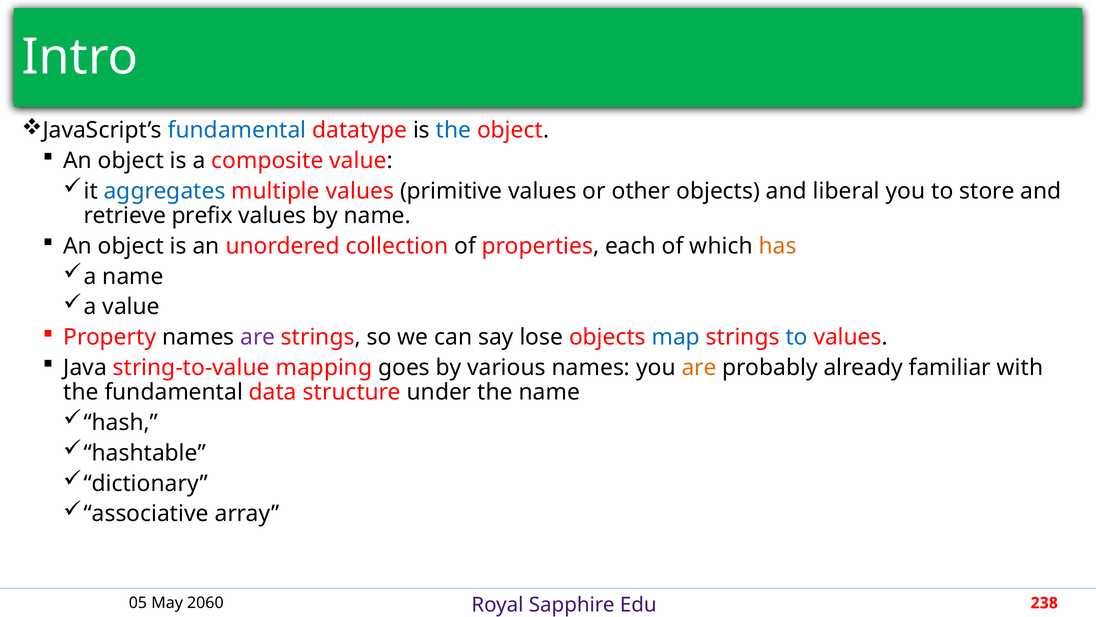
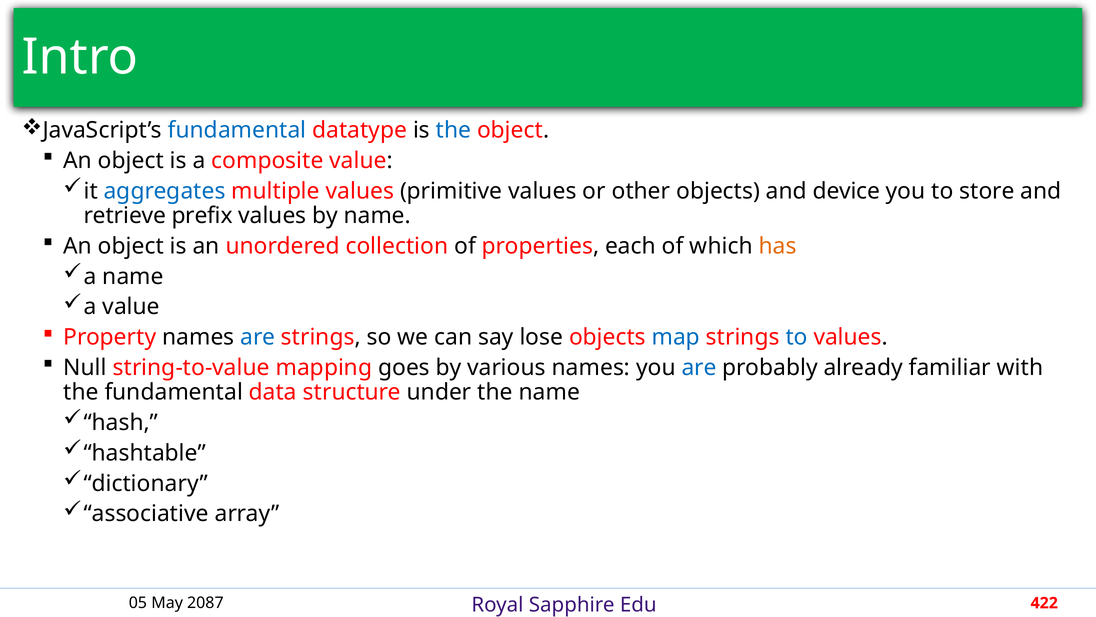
liberal: liberal -> device (847, 191)
are colour: purple -> blue (258, 337)
Java: Java -> Null (85, 367)
are colour: orange -> blue (699, 367)
2060: 2060 -> 2087 (205, 603)
238: 238 -> 422 (1044, 603)
